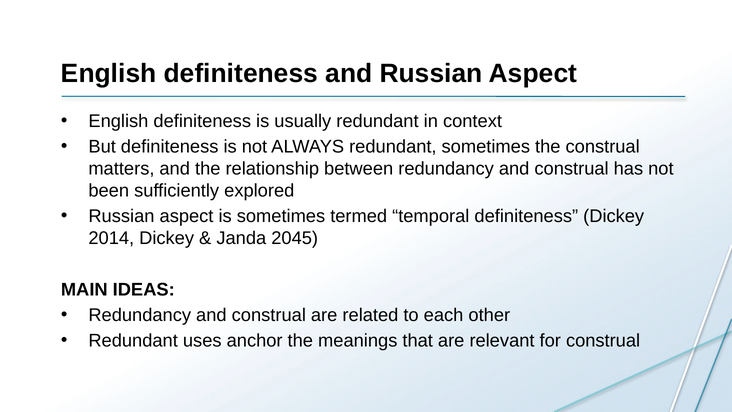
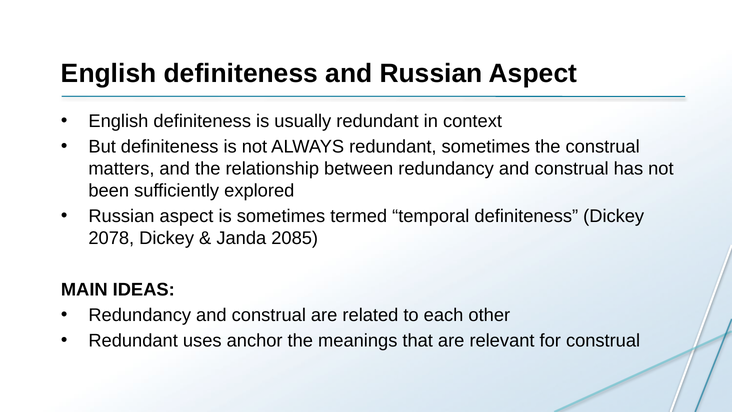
2014: 2014 -> 2078 (111, 238)
2045: 2045 -> 2085 (295, 238)
